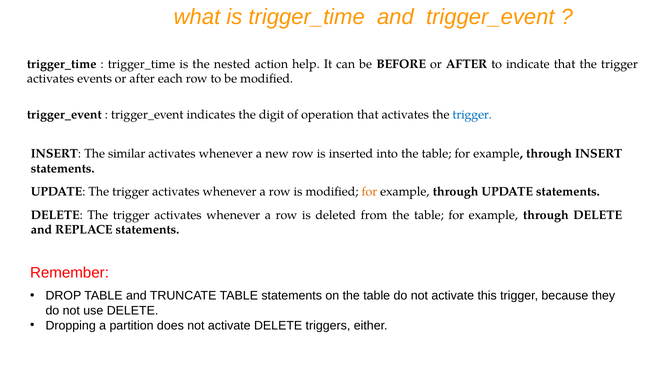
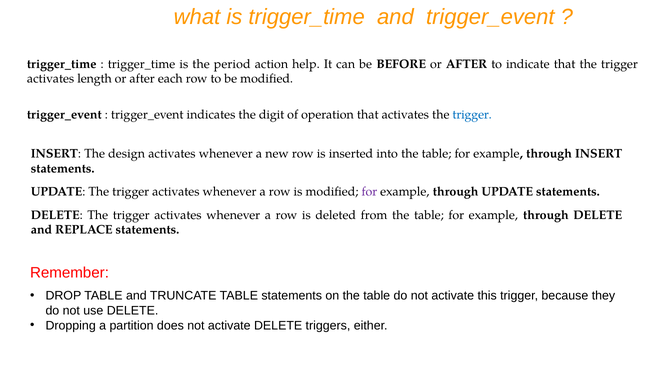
nested: nested -> period (232, 64)
events: events -> length (95, 79)
similar: similar -> design (127, 154)
for colour: orange -> purple (369, 192)
